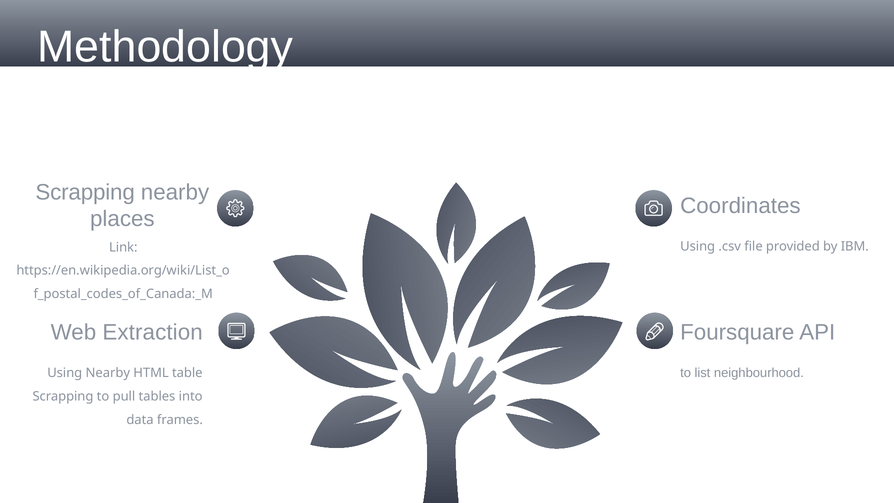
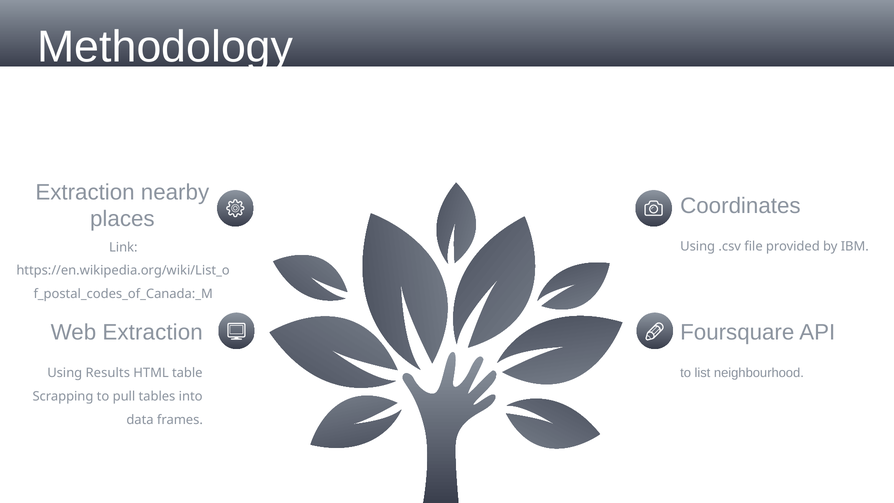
Scrapping: Scrapping -> Extraction (85, 192)
Using Nearby: Nearby -> Results (108, 373)
